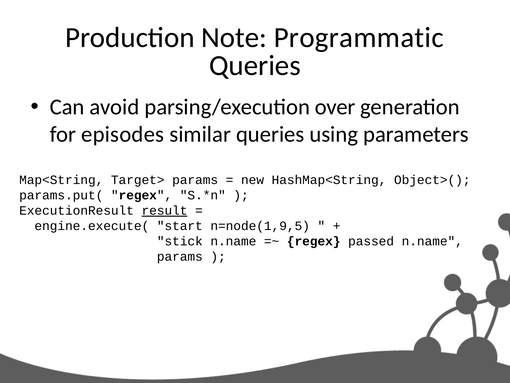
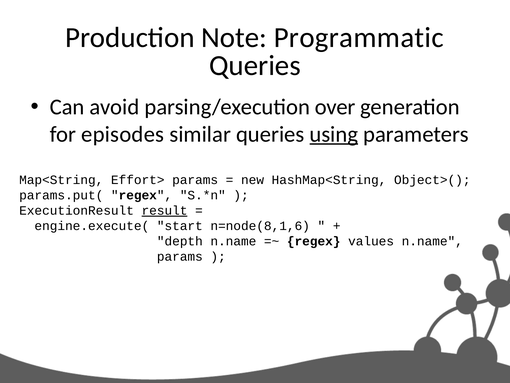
using underline: none -> present (334, 134)
Target>: Target> -> Effort> (138, 180)
n=node(1,9,5: n=node(1,9,5 -> n=node(8,1,6 (260, 226)
stick: stick -> depth (180, 241)
passed: passed -> values (371, 241)
